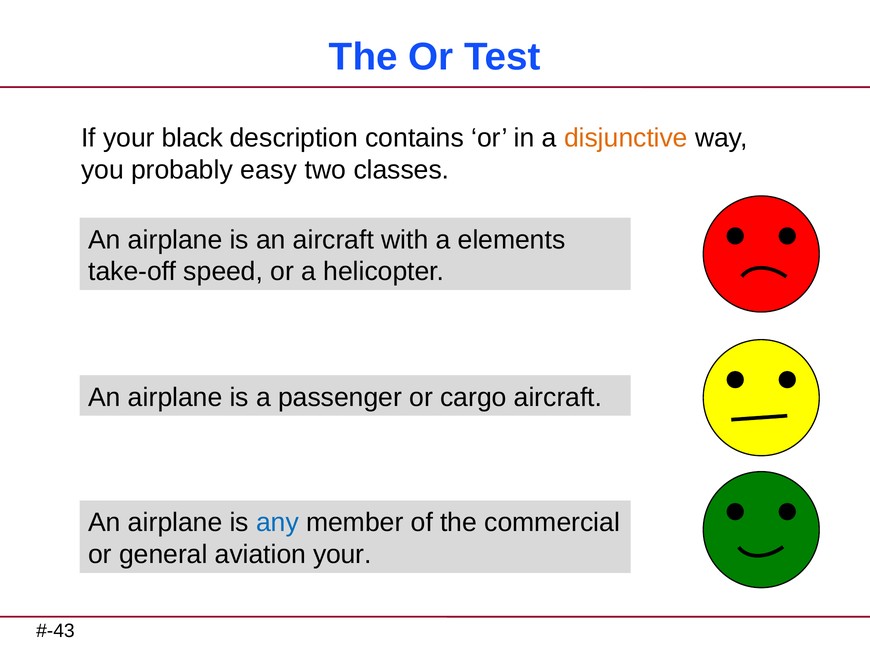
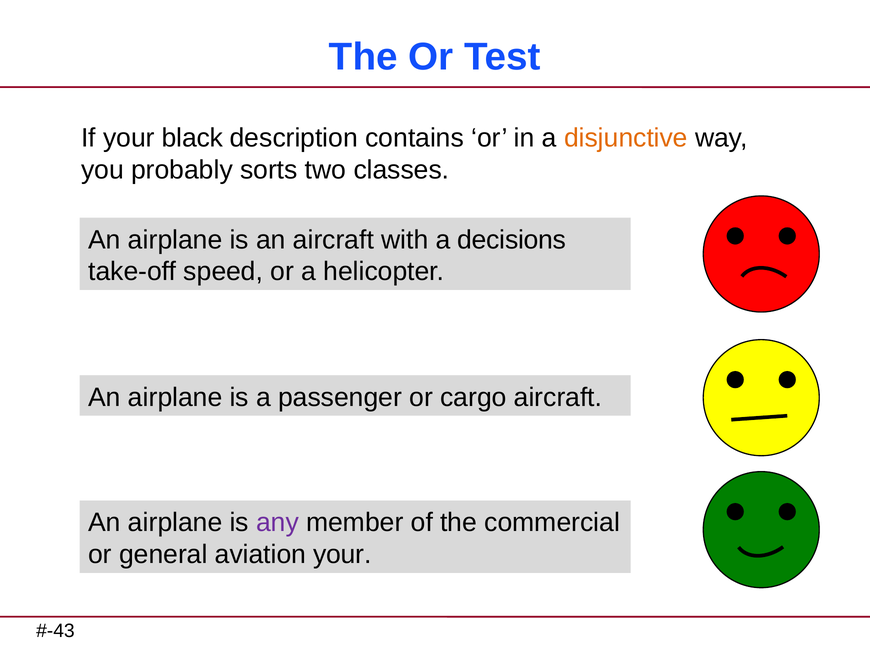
easy: easy -> sorts (269, 170)
elements: elements -> decisions (512, 240)
any colour: blue -> purple (277, 522)
